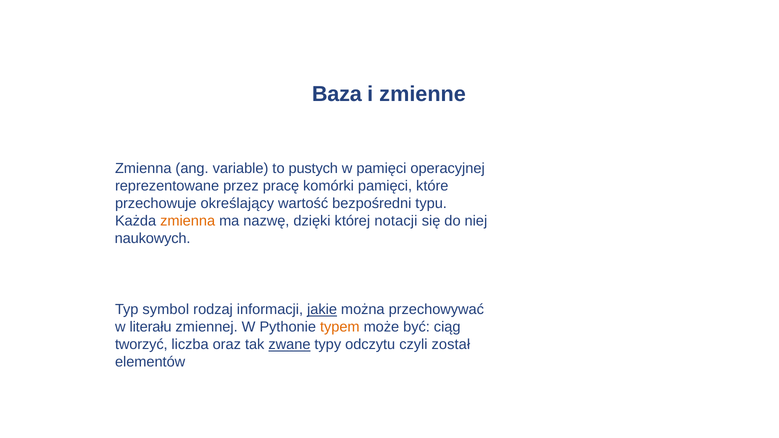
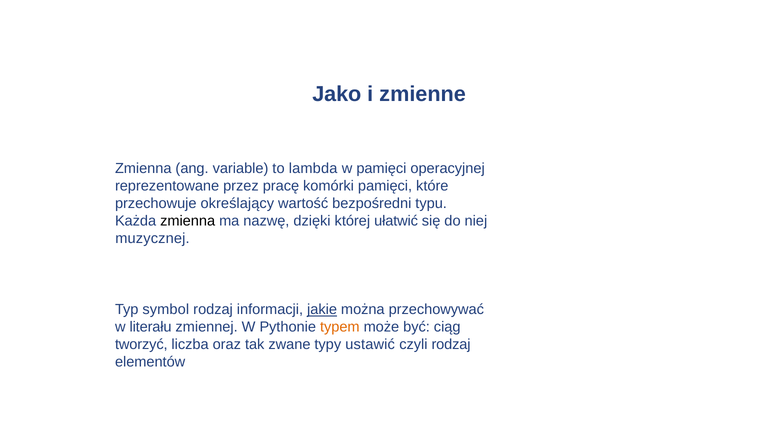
Baza: Baza -> Jako (337, 94)
pustych: pustych -> lambda (313, 168)
zmienna colour: orange -> black (188, 221)
notacji: notacji -> ułatwić (396, 221)
naukowych: naukowych -> muzycznej (152, 239)
zwane underline: present -> none (289, 345)
odczytu: odczytu -> ustawić (370, 345)
czyli został: został -> rodzaj (451, 345)
